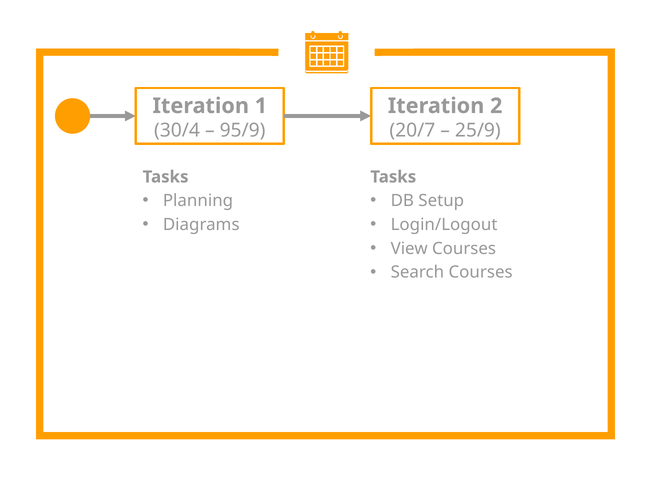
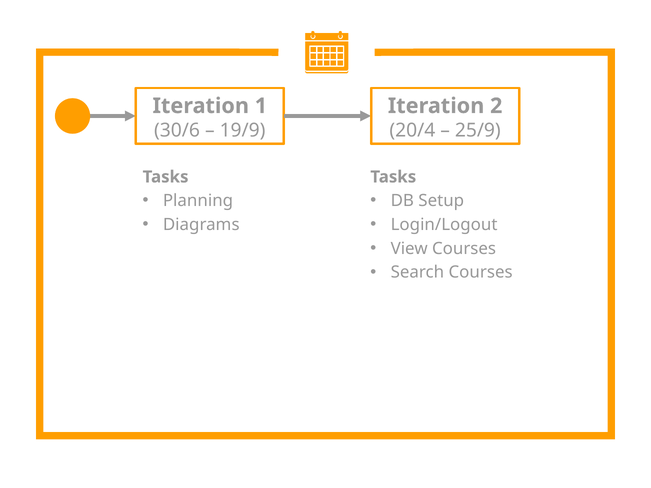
30/4: 30/4 -> 30/6 (177, 130)
95/9: 95/9 -> 19/9 (243, 130)
20/7: 20/7 -> 20/4 (412, 130)
